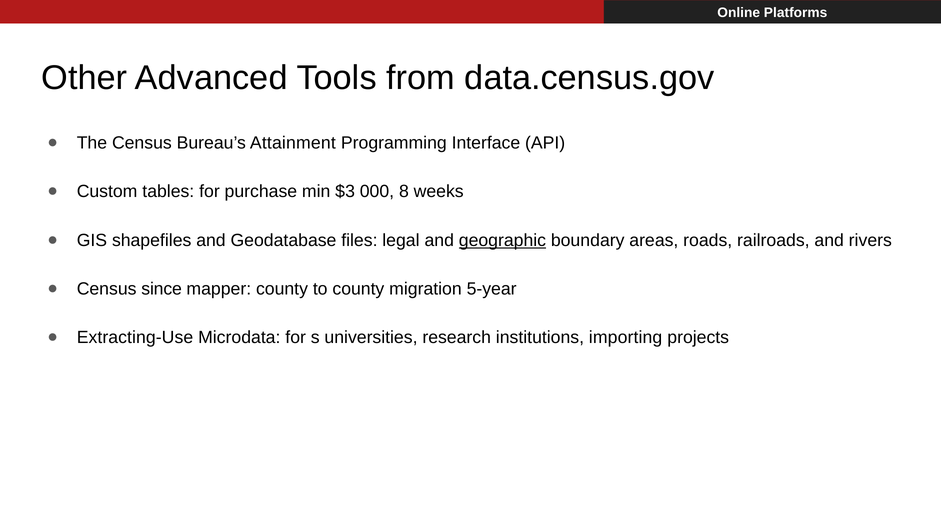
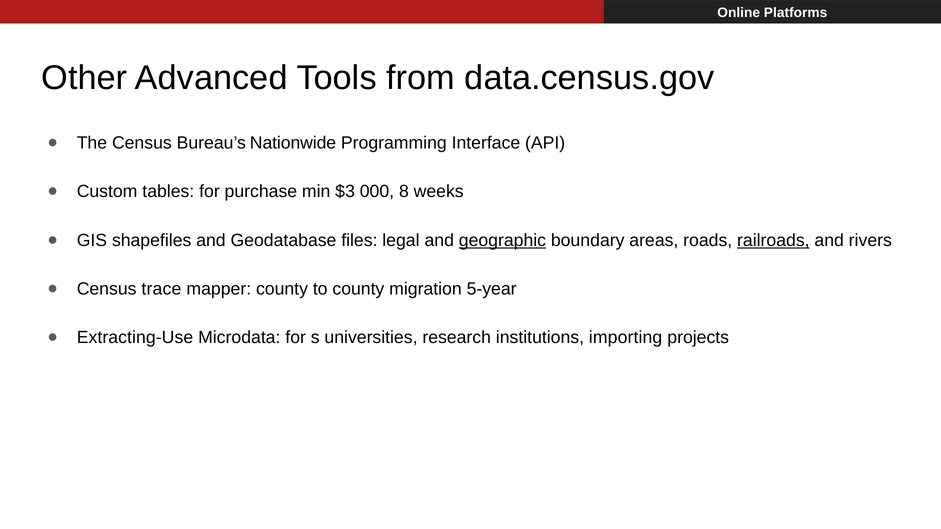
Attainment: Attainment -> Nationwide (293, 143)
railroads underline: none -> present (773, 240)
since: since -> trace (161, 289)
